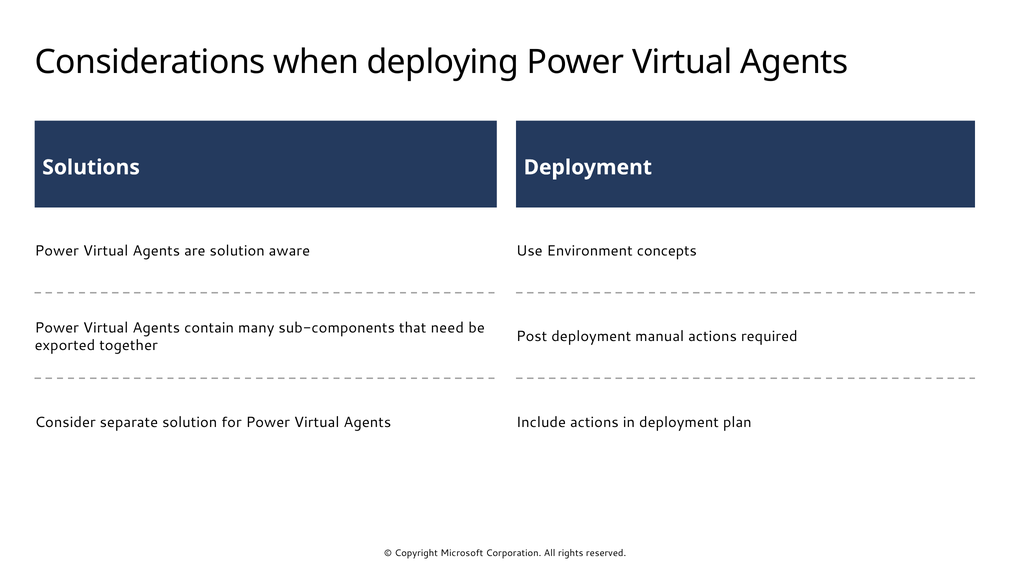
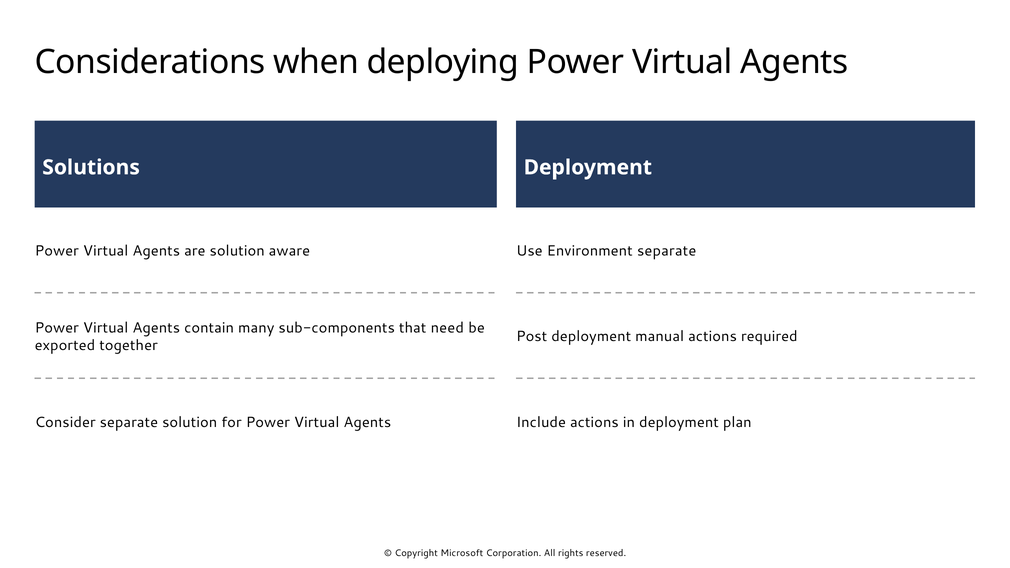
Environment concepts: concepts -> separate (667, 251)
